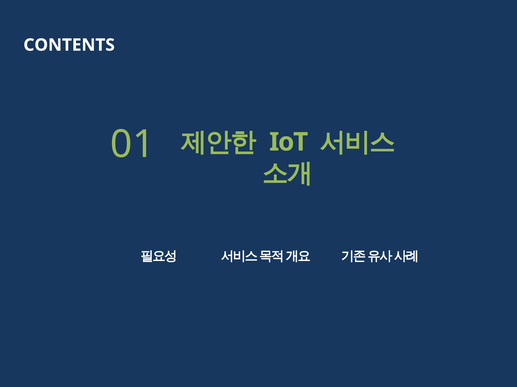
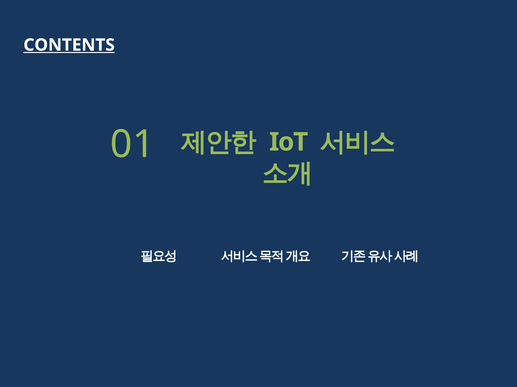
CONTENTS underline: none -> present (69, 45)
